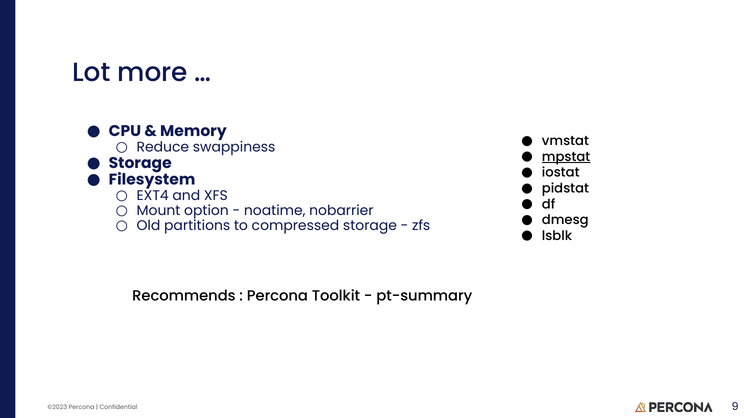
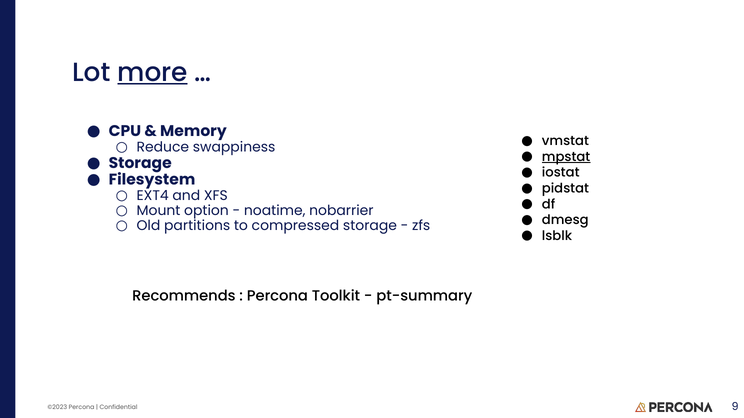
more underline: none -> present (152, 72)
